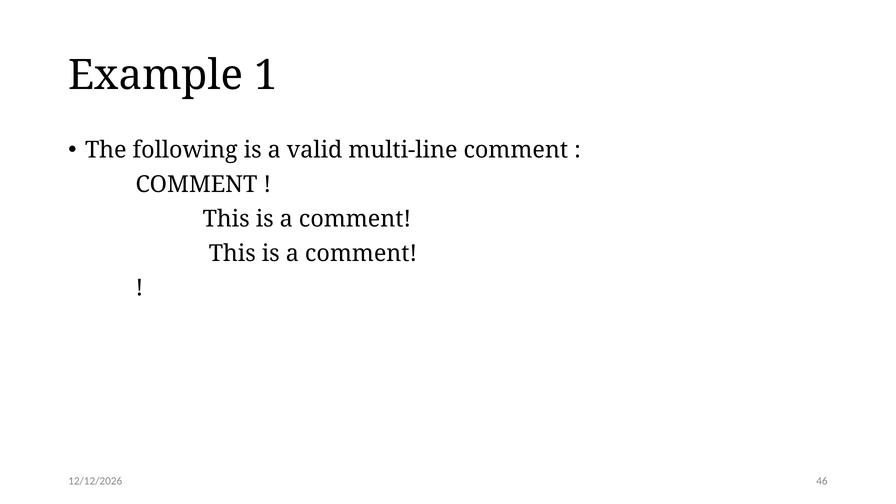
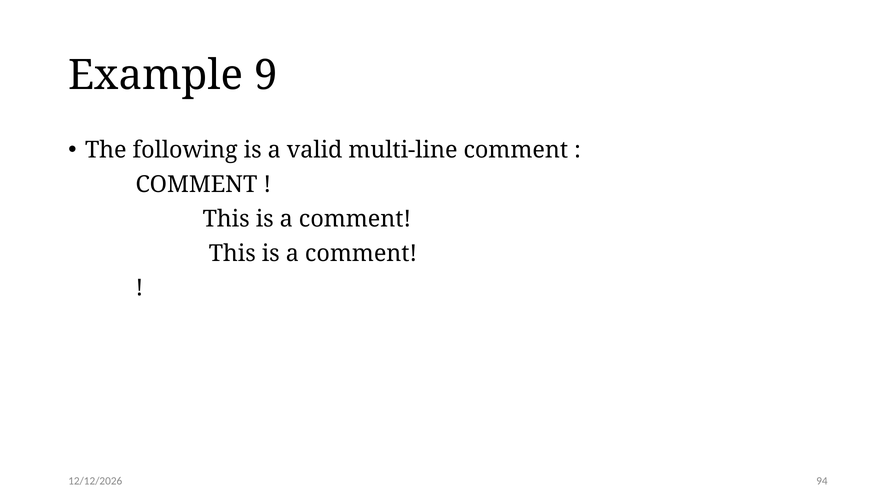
1: 1 -> 9 (266, 75)
46: 46 -> 94 (822, 481)
